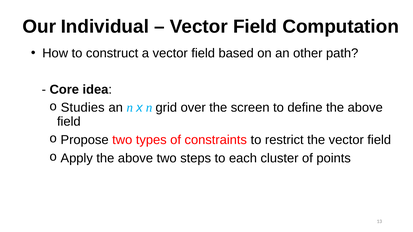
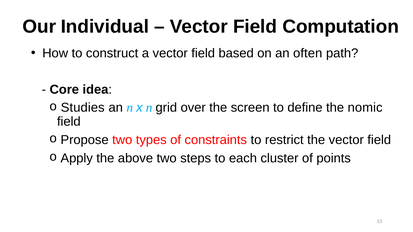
other: other -> often (308, 53)
define the above: above -> nomic (365, 108)
